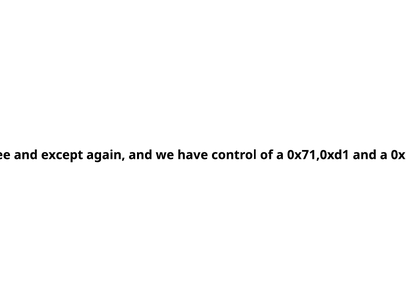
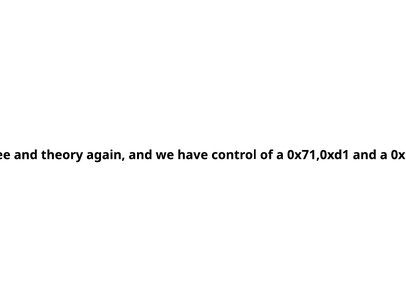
except: except -> theory (62, 155)
